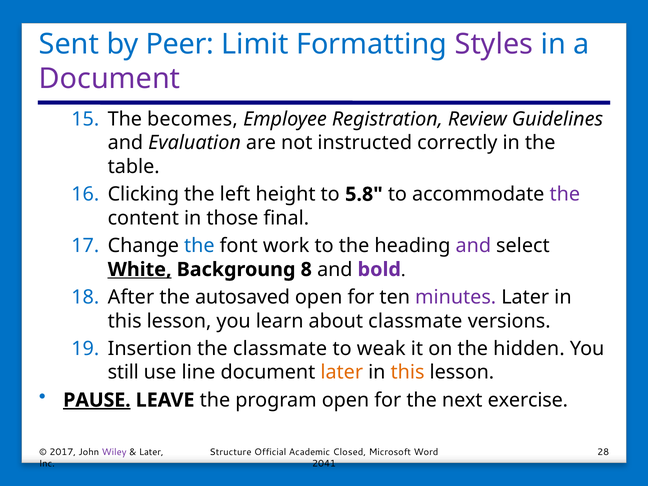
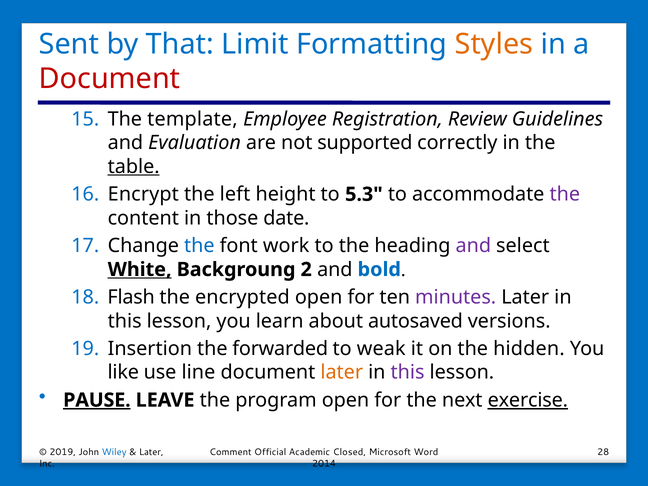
Peer: Peer -> That (180, 44)
Styles colour: purple -> orange (494, 44)
Document colour: purple -> red (110, 79)
becomes: becomes -> template (192, 119)
instructed: instructed -> supported (365, 143)
table underline: none -> present (134, 167)
Clicking: Clicking -> Encrypt (143, 194)
5.8: 5.8 -> 5.3 (364, 194)
final: final -> date (286, 218)
8: 8 -> 2 (306, 270)
bold colour: purple -> blue (379, 270)
After: After -> Flash (131, 297)
autosaved: autosaved -> encrypted (242, 297)
about classmate: classmate -> autosaved (415, 321)
the classmate: classmate -> forwarded (280, 349)
still: still -> like (123, 372)
this colour: orange -> purple (408, 372)
exercise underline: none -> present (528, 400)
2017: 2017 -> 2019 (63, 452)
Wiley colour: purple -> blue (114, 452)
Structure: Structure -> Comment (230, 452)
2041: 2041 -> 2014 (324, 463)
